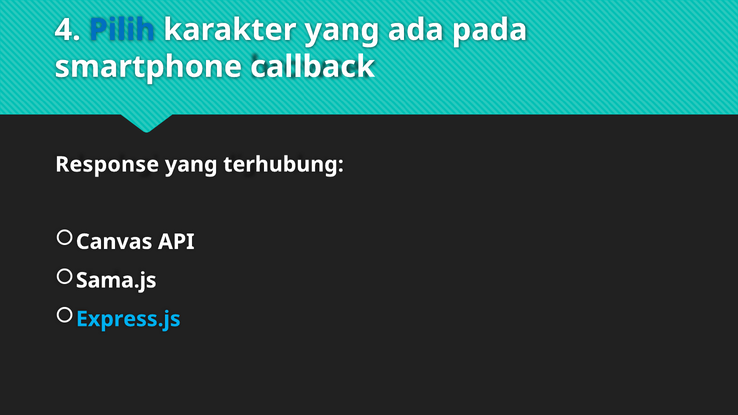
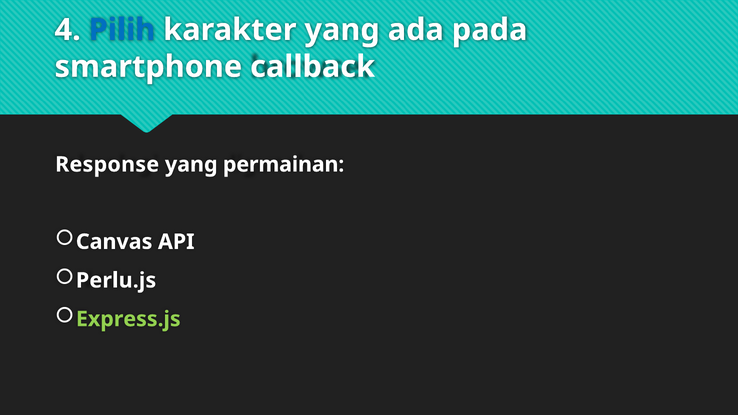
terhubung: terhubung -> permainan (284, 165)
Sama.js: Sama.js -> Perlu.js (116, 281)
Express.js colour: light blue -> light green (128, 319)
